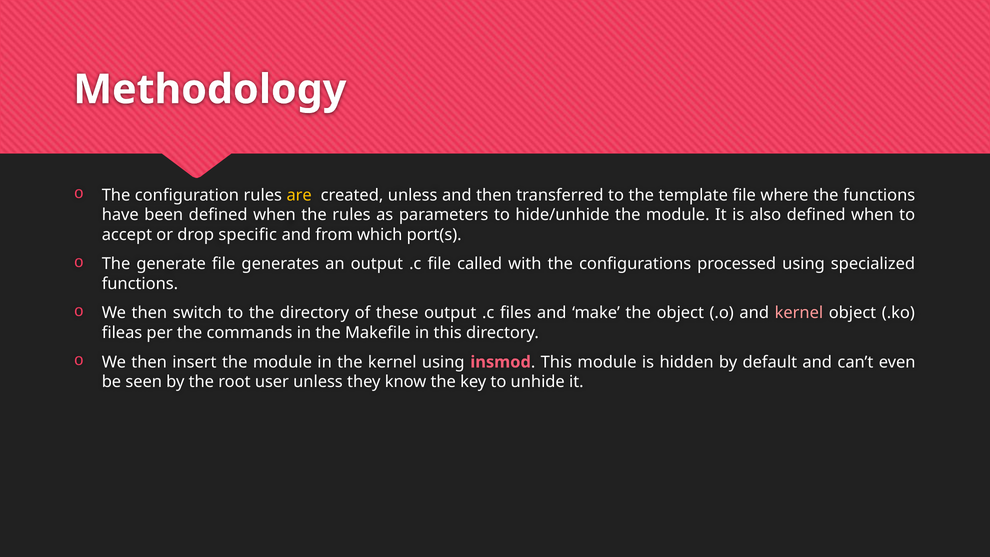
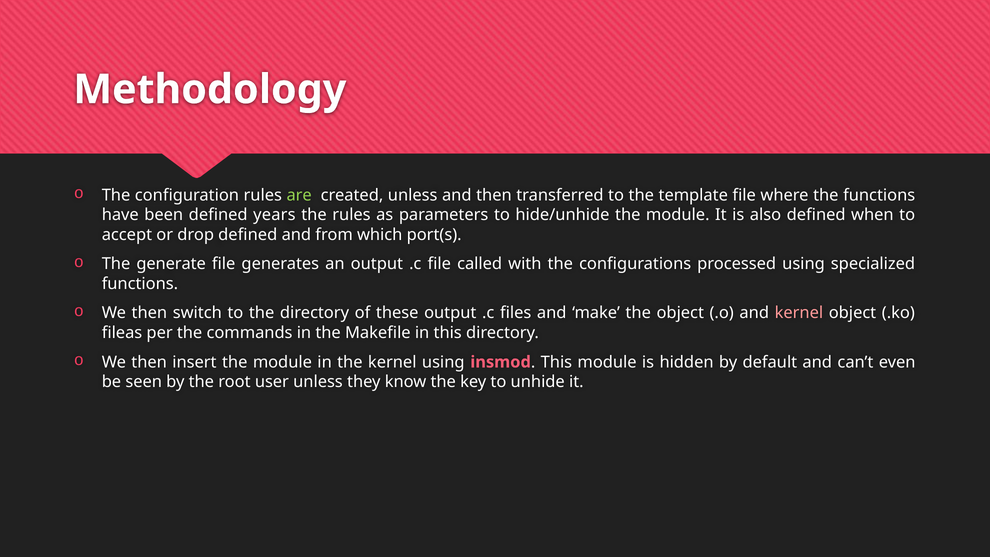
are colour: yellow -> light green (299, 195)
been defined when: when -> years (274, 215)
drop specific: specific -> defined (248, 235)
